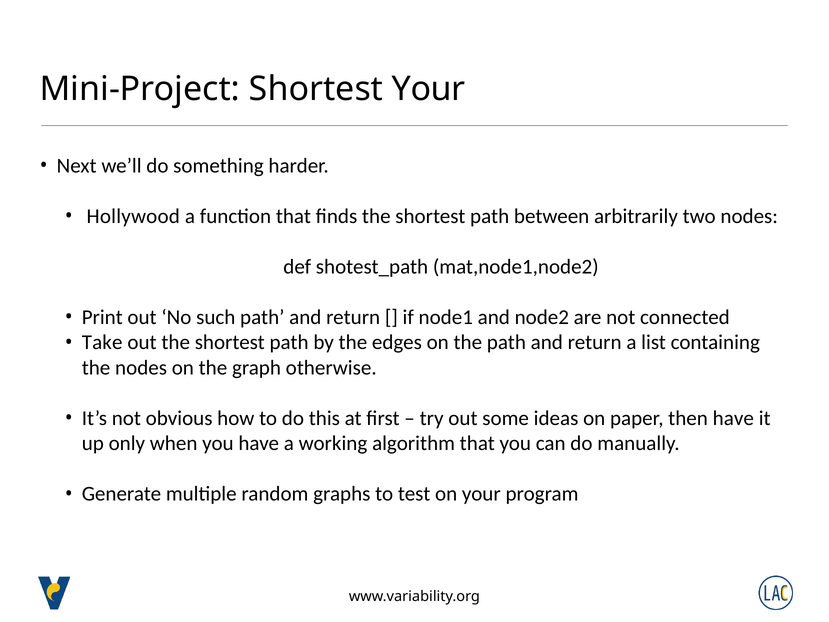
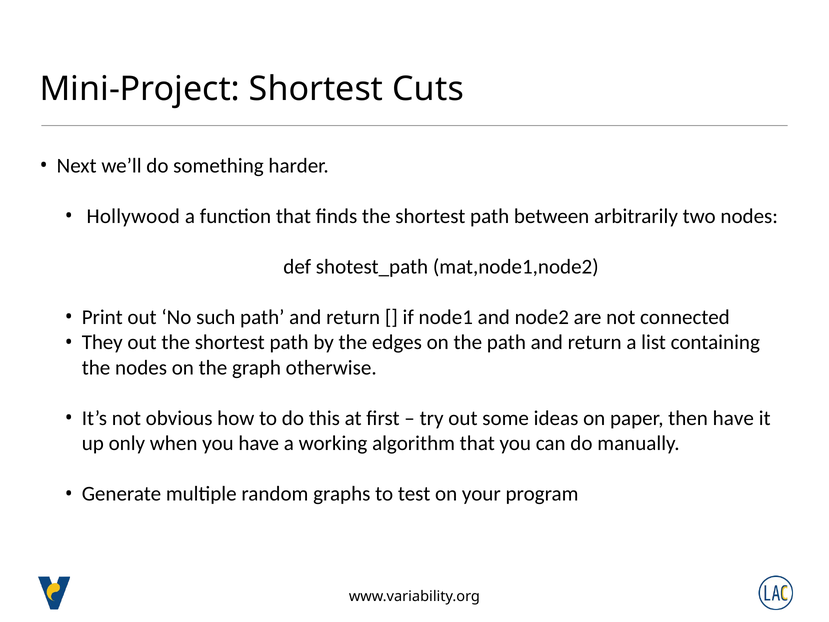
Shortest Your: Your -> Cuts (428, 89)
Take: Take -> They (102, 342)
